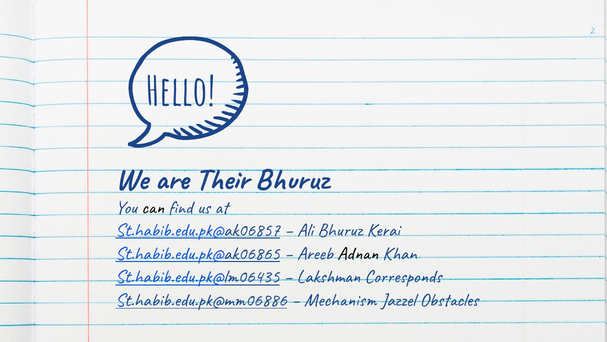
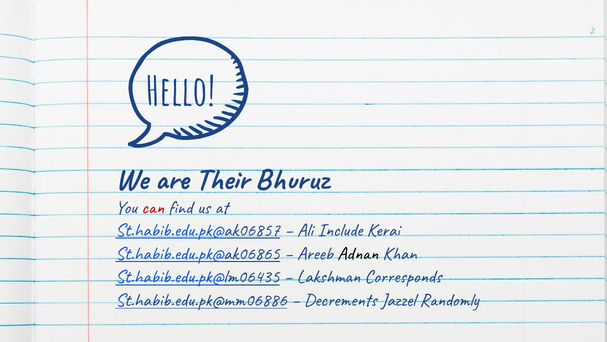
can colour: black -> red (153, 207)
Ali Bhuruz: Bhuruz -> Include (340, 230)
Mechanism: Mechanism -> Decrements (340, 300)
Obstacles: Obstacles -> Randomly (449, 300)
